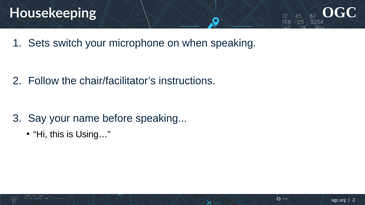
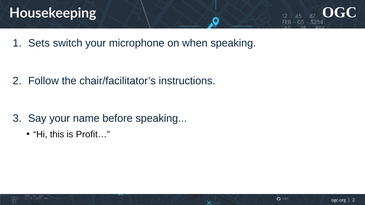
Using…: Using… -> Profit… (93, 135)
